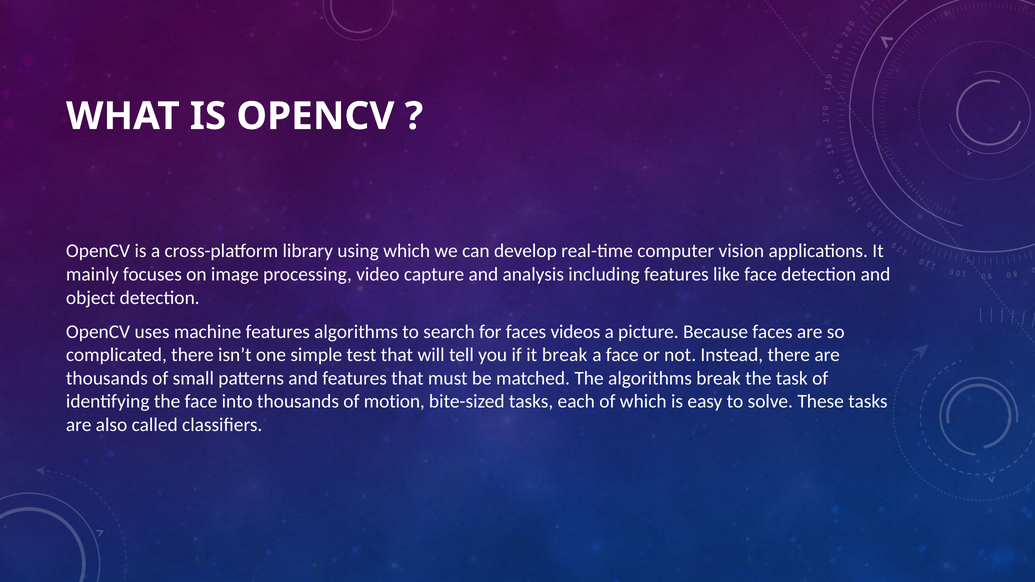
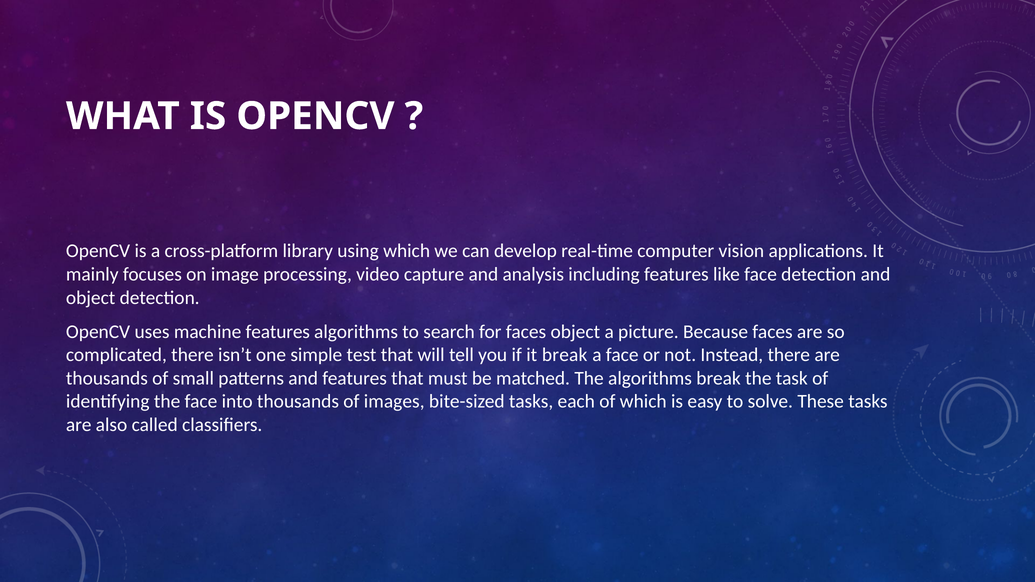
faces videos: videos -> object (575, 332)
motion: motion -> images (394, 402)
